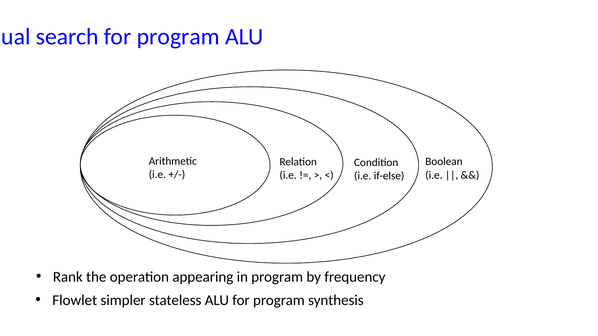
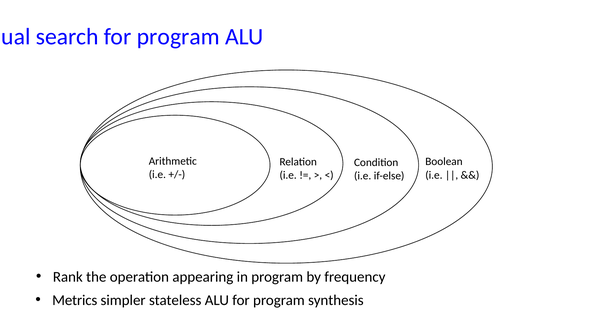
Flowlet: Flowlet -> Metrics (75, 301)
